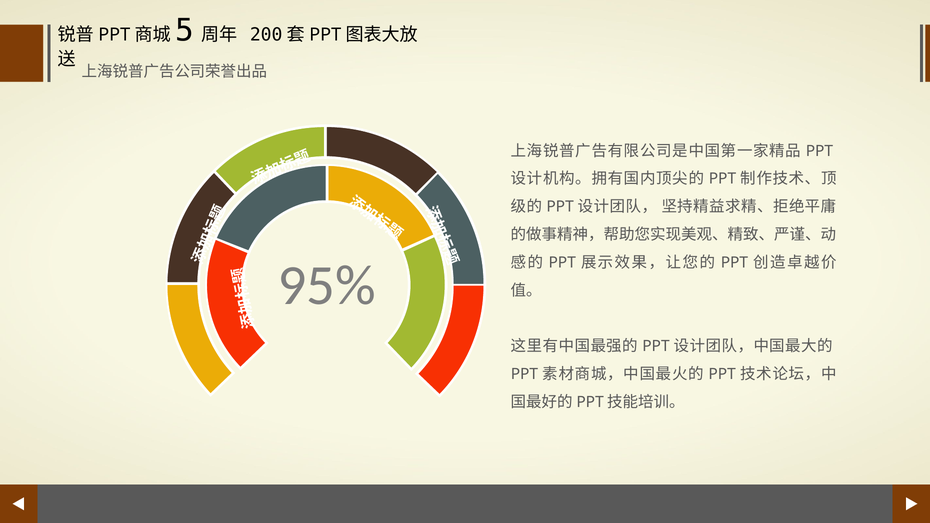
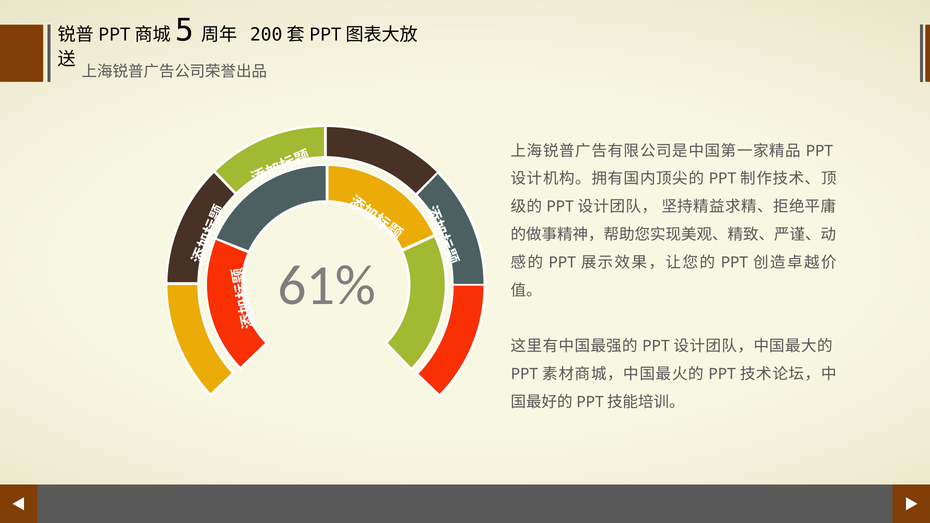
95%: 95% -> 61% (327, 286)
